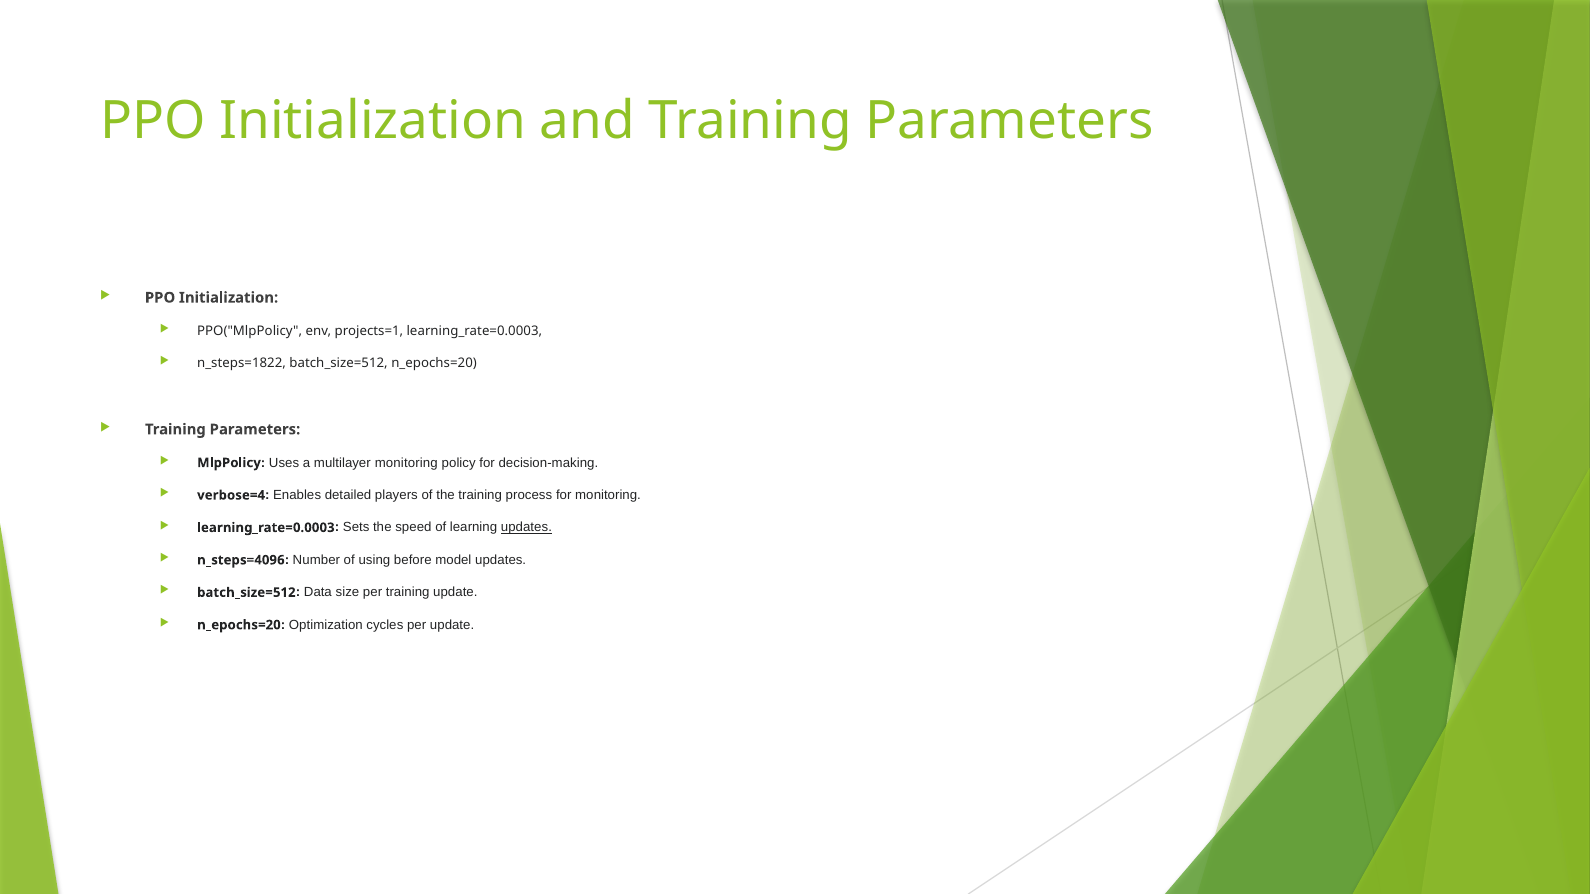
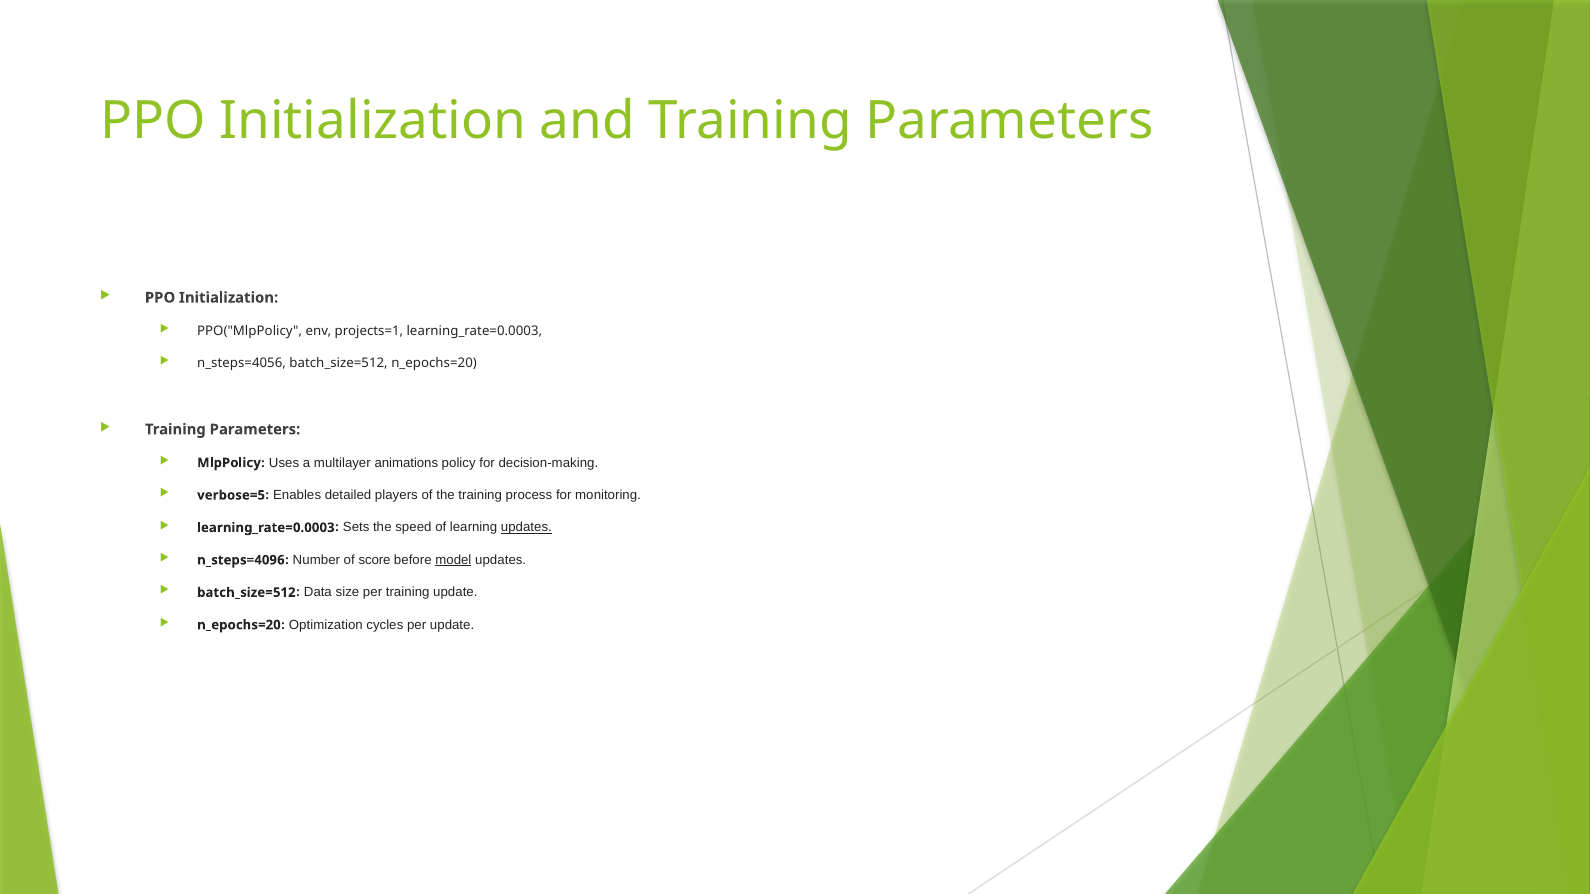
n_steps=1822: n_steps=1822 -> n_steps=4056 (242, 364)
multilayer monitoring: monitoring -> animations (406, 463)
verbose=4: verbose=4 -> verbose=5 (231, 495)
using: using -> score (374, 560)
model underline: none -> present (453, 560)
